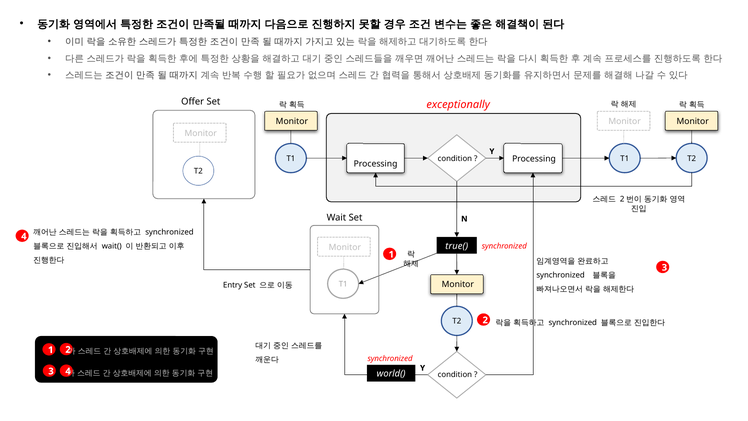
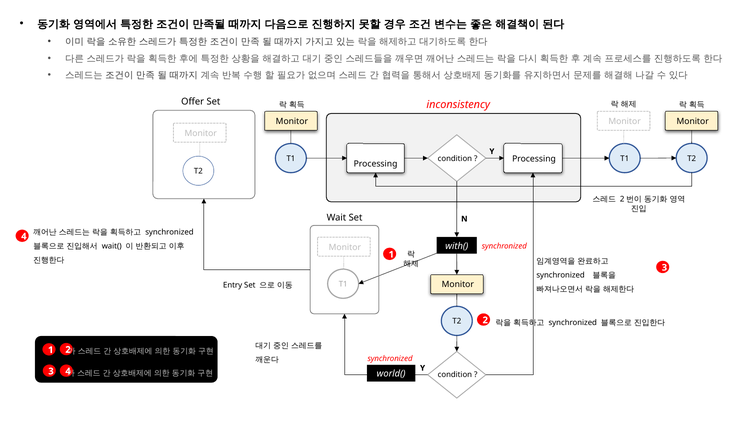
exceptionally: exceptionally -> inconsistency (458, 104)
true(: true( -> with( (457, 246)
